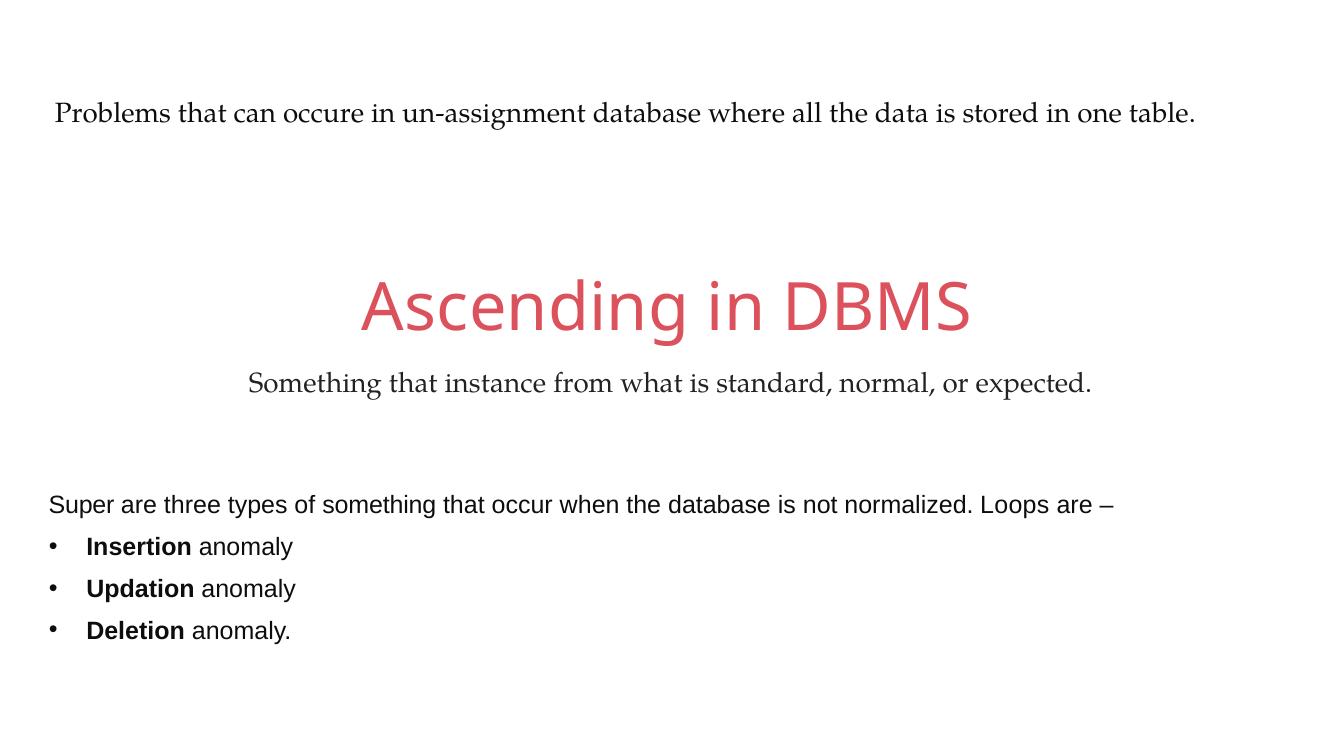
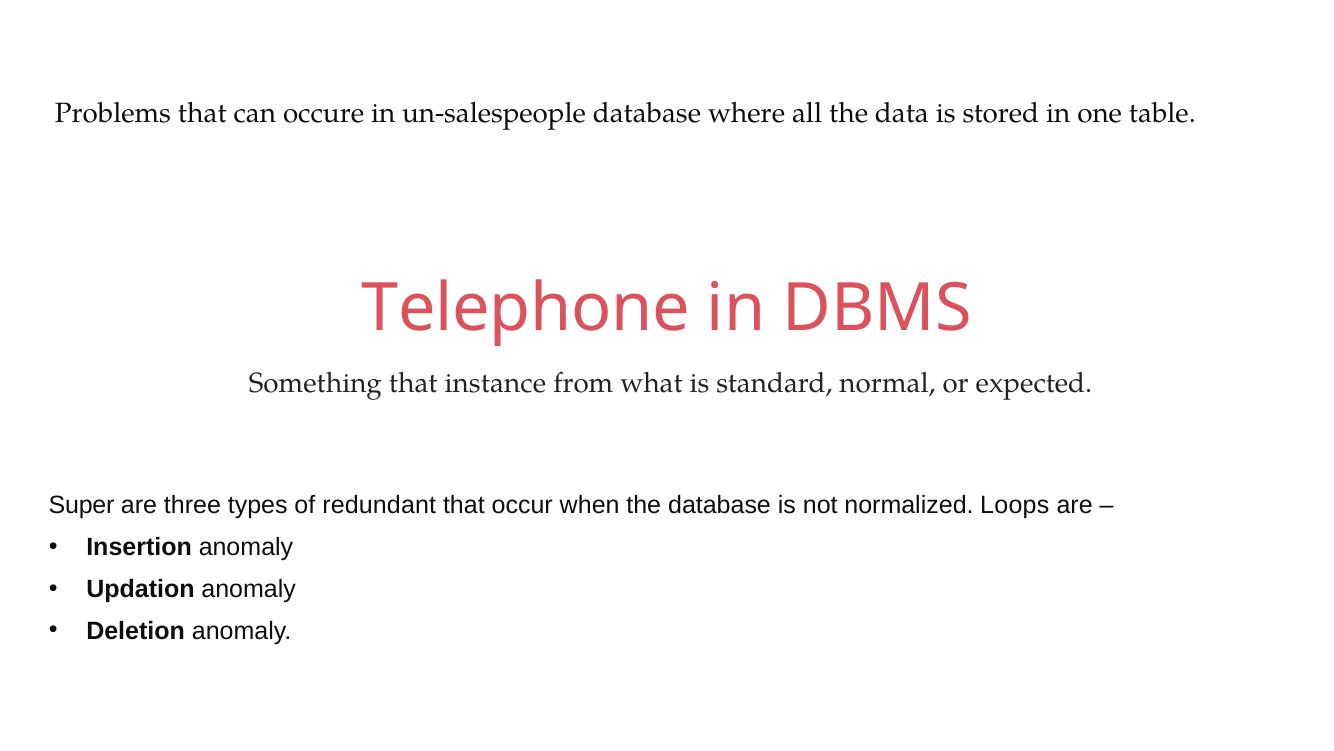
un-assignment: un-assignment -> un-salespeople (494, 113)
Ascending: Ascending -> Telephone (526, 308)
of something: something -> redundant (379, 505)
